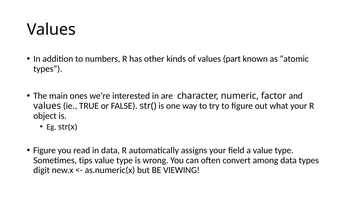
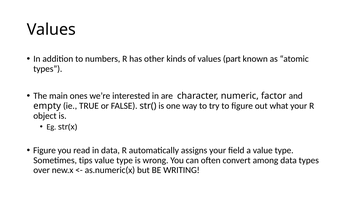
values: values -> empty (47, 106)
digit: digit -> over (42, 170)
VIEWING: VIEWING -> WRITING (181, 170)
